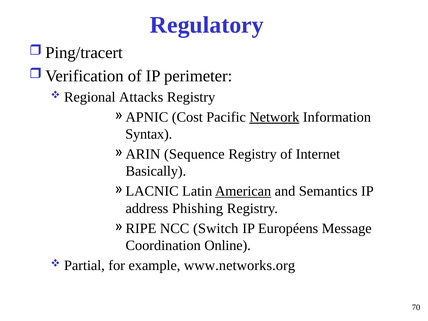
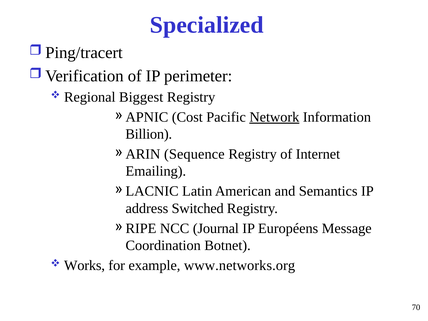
Regulatory: Regulatory -> Specialized (207, 25)
Attacks: Attacks -> Biggest (141, 97)
Syntax: Syntax -> Billion (149, 134)
Basically: Basically -> Emailing (156, 171)
American underline: present -> none (243, 191)
Phishing: Phishing -> Switched (198, 208)
Switch: Switch -> Journal (216, 228)
Online: Online -> Botnet (228, 245)
Partial: Partial -> Works (84, 265)
